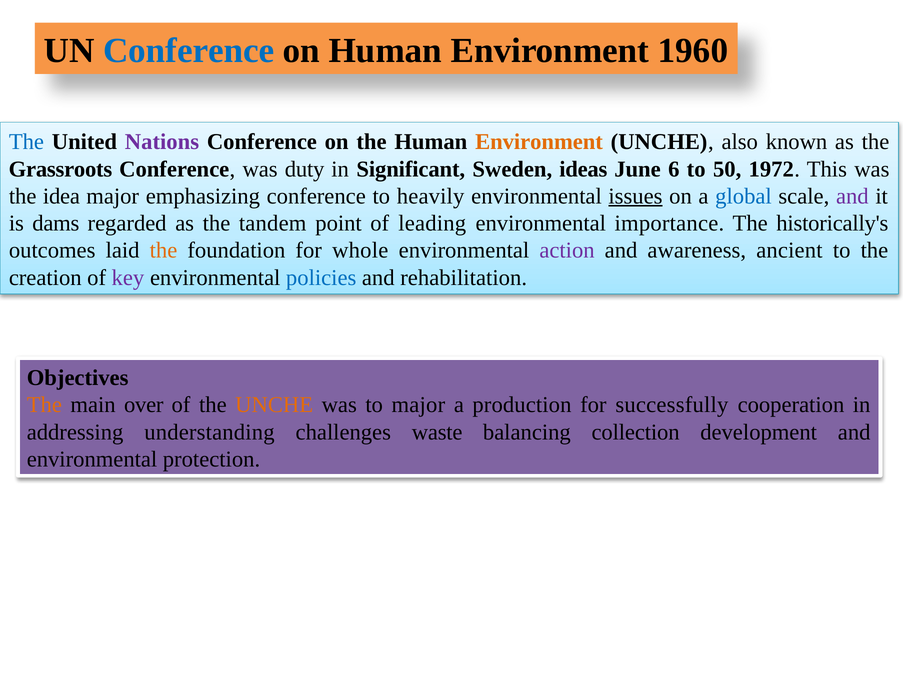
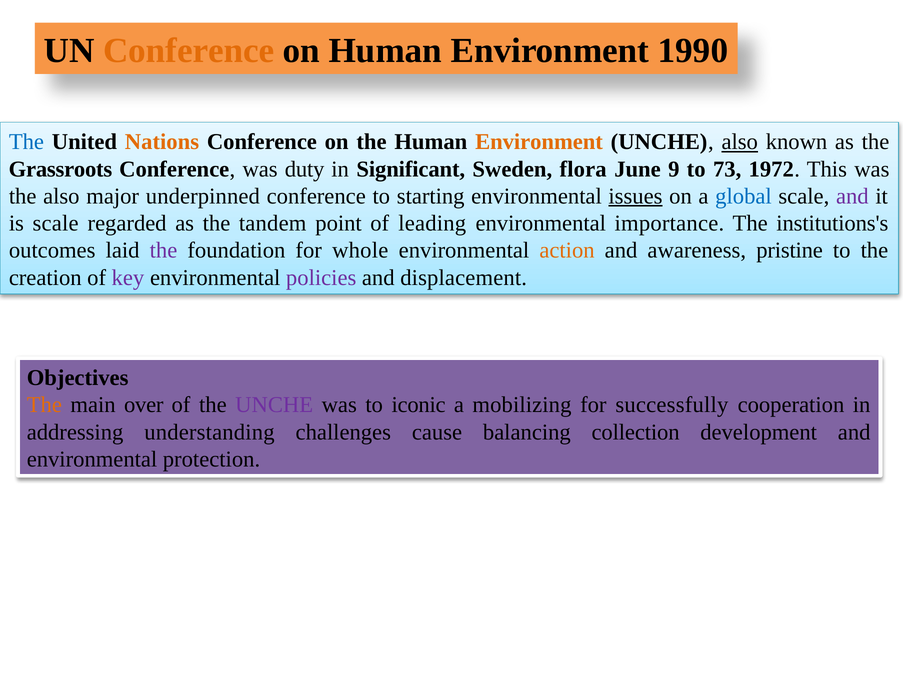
Conference colour: blue -> orange (189, 51)
1960: 1960 -> 1990 (693, 51)
Nations colour: purple -> orange (162, 142)
also underline: none -> present (740, 142)
ideas: ideas -> flora (583, 169)
6: 6 -> 9 (674, 169)
50: 50 -> 73 (727, 169)
the idea: idea -> also (61, 196)
emphasizing: emphasizing -> underpinned (203, 196)
heavily: heavily -> starting (431, 196)
is dams: dams -> scale (56, 223)
historically's: historically's -> institutions's (832, 223)
the colour: orange -> purple (163, 250)
action colour: purple -> orange (567, 250)
ancient: ancient -> pristine (790, 250)
policies colour: blue -> purple (321, 278)
rehabilitation: rehabilitation -> displacement (464, 278)
UNCHE colour: orange -> purple (274, 405)
to major: major -> iconic (419, 405)
production: production -> mobilizing (522, 405)
waste: waste -> cause (437, 432)
